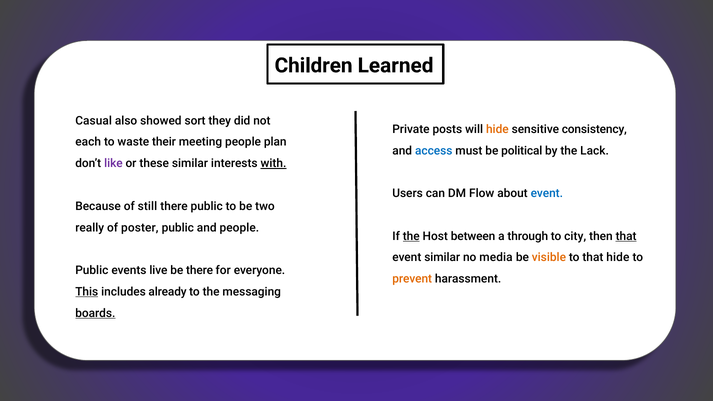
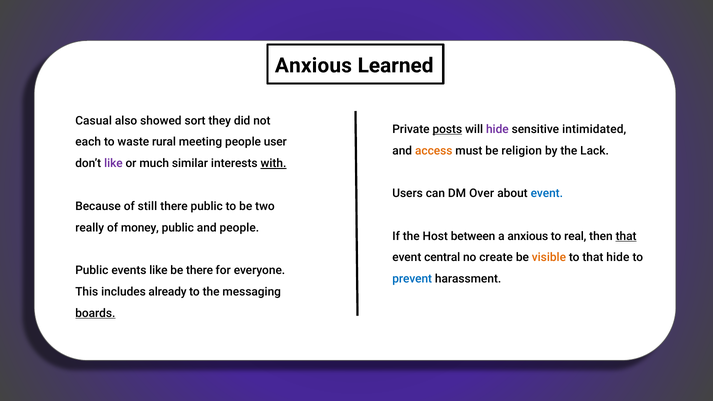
Children: Children -> Anxious (313, 66)
posts underline: none -> present (447, 129)
hide colour: orange -> purple (497, 129)
consistency: consistency -> intimidated (594, 129)
their: their -> rural (164, 142)
plan: plan -> user (275, 142)
access colour: blue -> orange (434, 151)
political: political -> religion (522, 151)
these: these -> much (154, 163)
Flow: Flow -> Over (482, 193)
poster: poster -> money (140, 228)
the underline: present -> none (411, 236)
a through: through -> anxious (528, 236)
city: city -> real (575, 236)
event similar: similar -> central (442, 258)
media: media -> create (496, 258)
events live: live -> like (158, 270)
prevent colour: orange -> blue (412, 279)
This underline: present -> none (87, 292)
